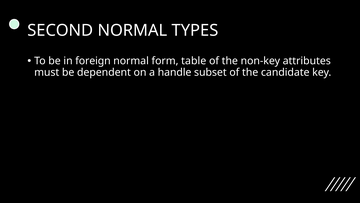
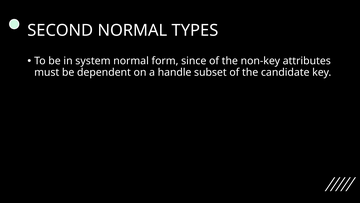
foreign: foreign -> system (93, 61)
table: table -> since (194, 61)
